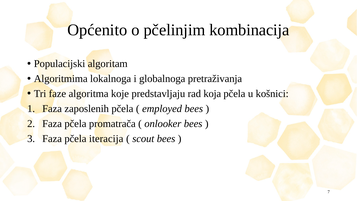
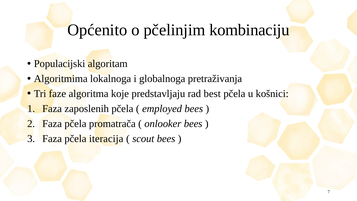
kombinacija: kombinacija -> kombinaciju (249, 30)
koja: koja -> best (212, 94)
